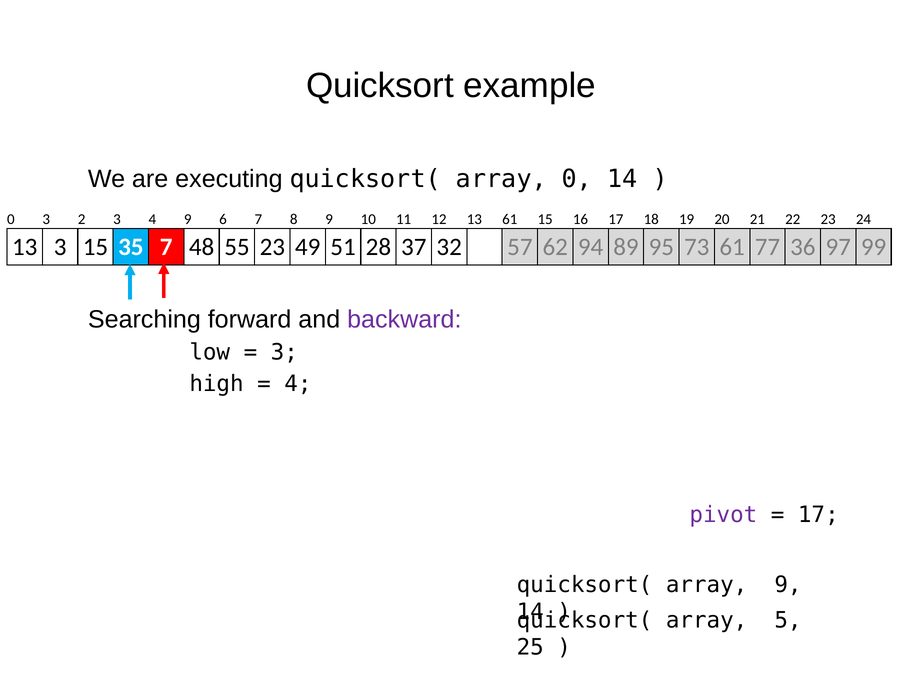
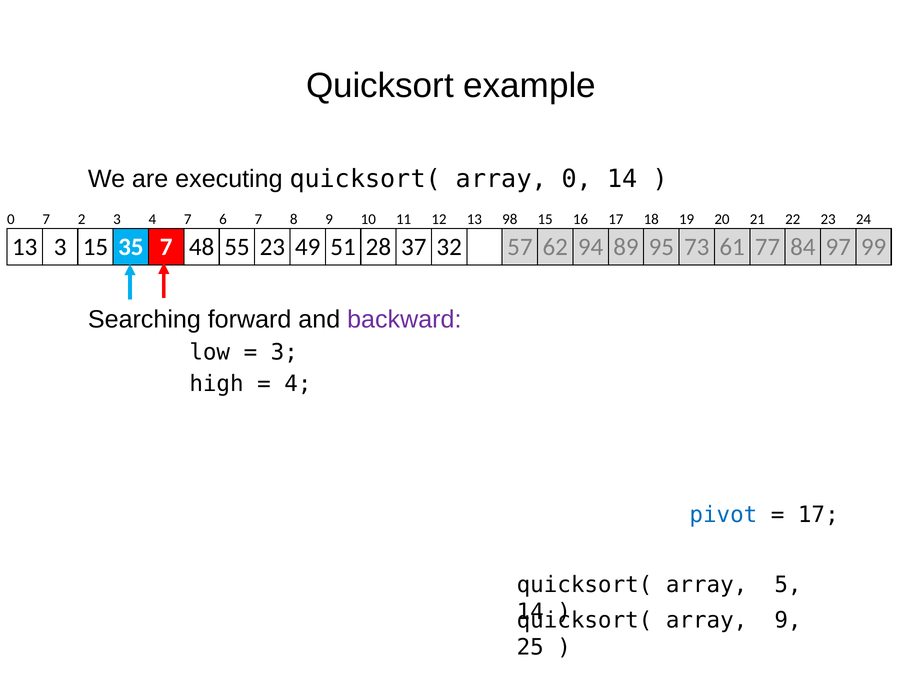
0 3: 3 -> 7 (46, 220)
4 9: 9 -> 7 (188, 220)
13 61: 61 -> 98 (510, 220)
36: 36 -> 84 (803, 247)
pivot colour: purple -> blue (723, 515)
array 9: 9 -> 5 (788, 585)
array 5: 5 -> 9 (788, 621)
